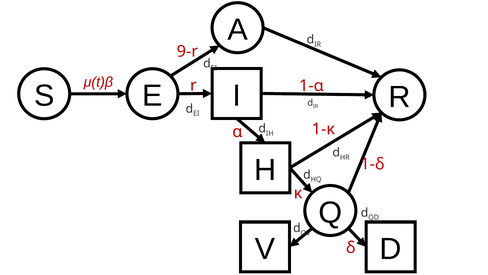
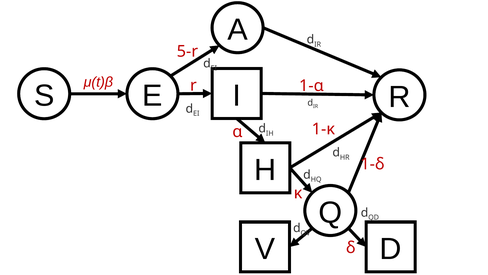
9-r: 9-r -> 5-r (188, 51)
